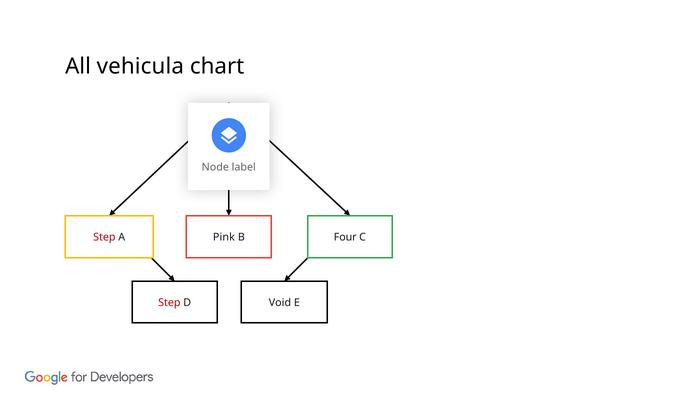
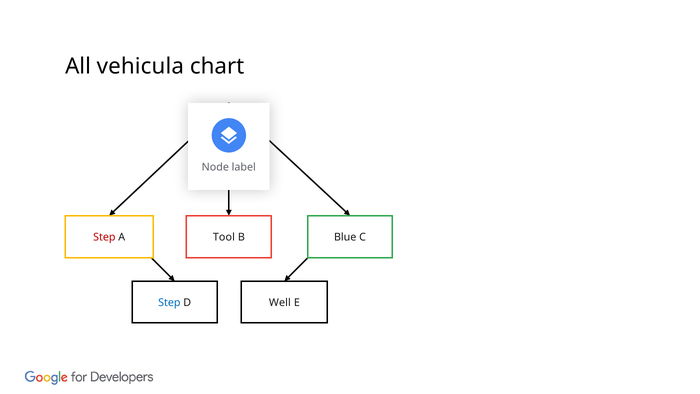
Pink: Pink -> Tool (224, 237)
Four: Four -> Blue (345, 237)
Step colour: red -> blue (169, 302)
Void: Void -> Well (280, 302)
